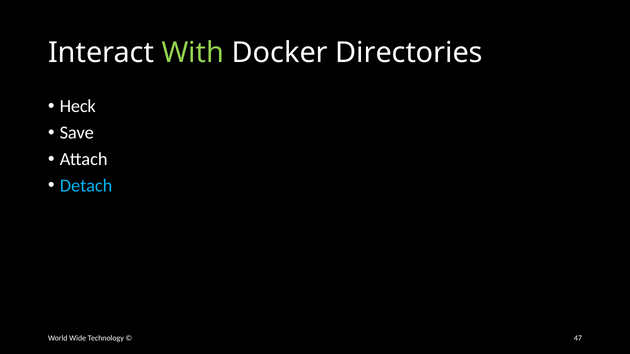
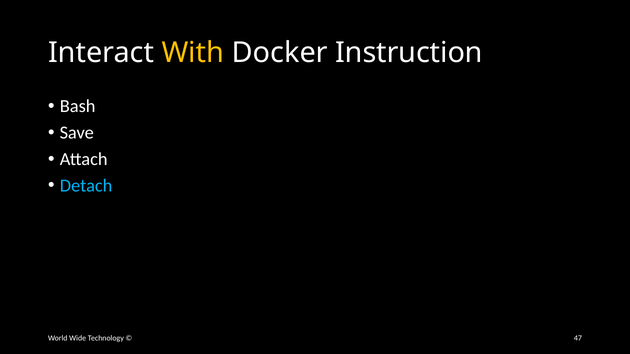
With colour: light green -> yellow (193, 53)
Directories: Directories -> Instruction (409, 53)
Heck: Heck -> Bash (78, 107)
